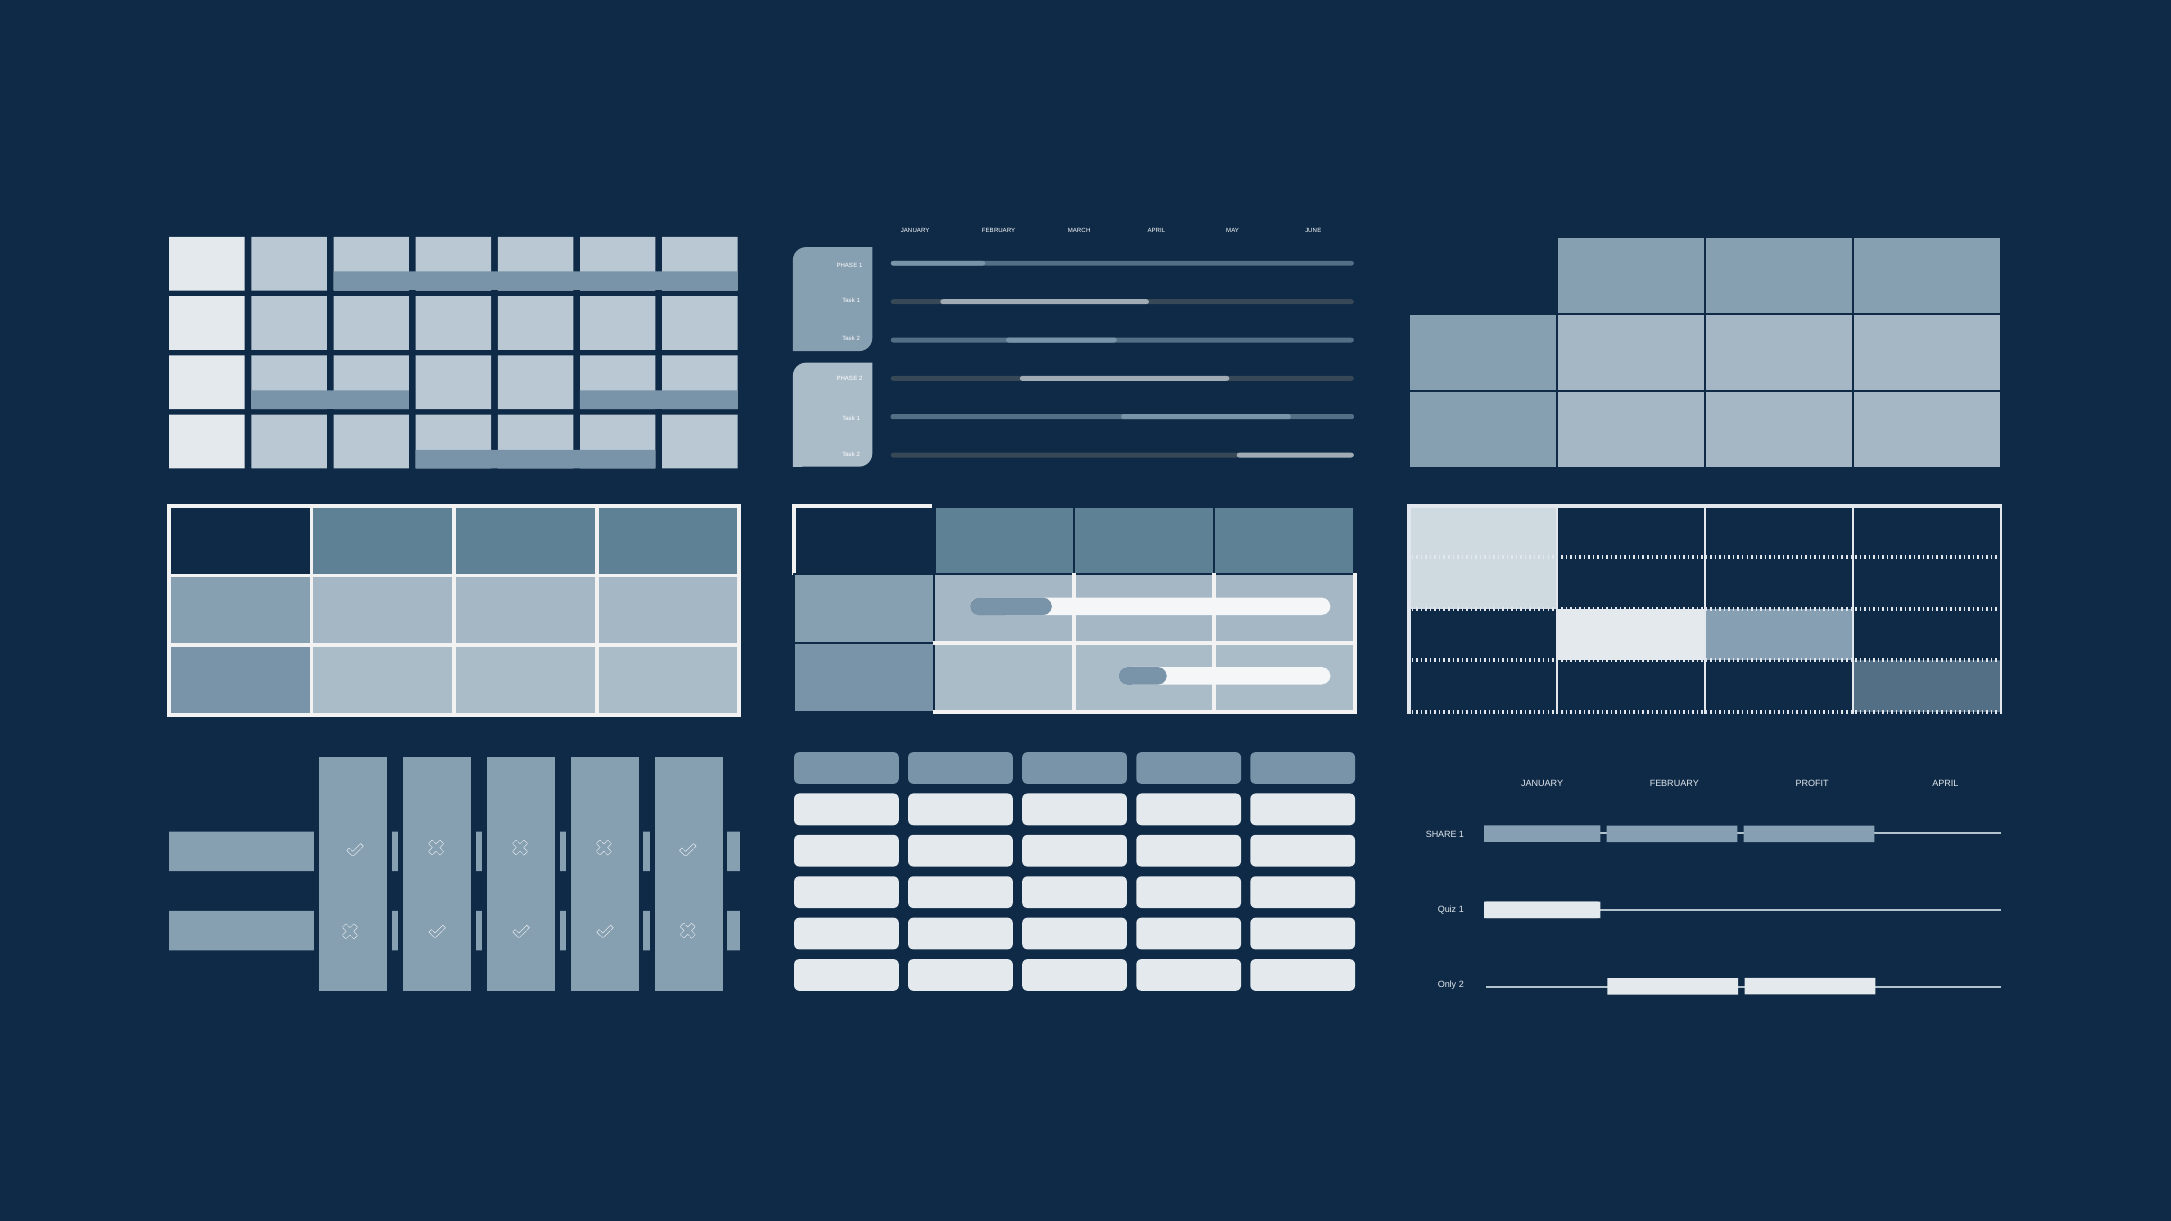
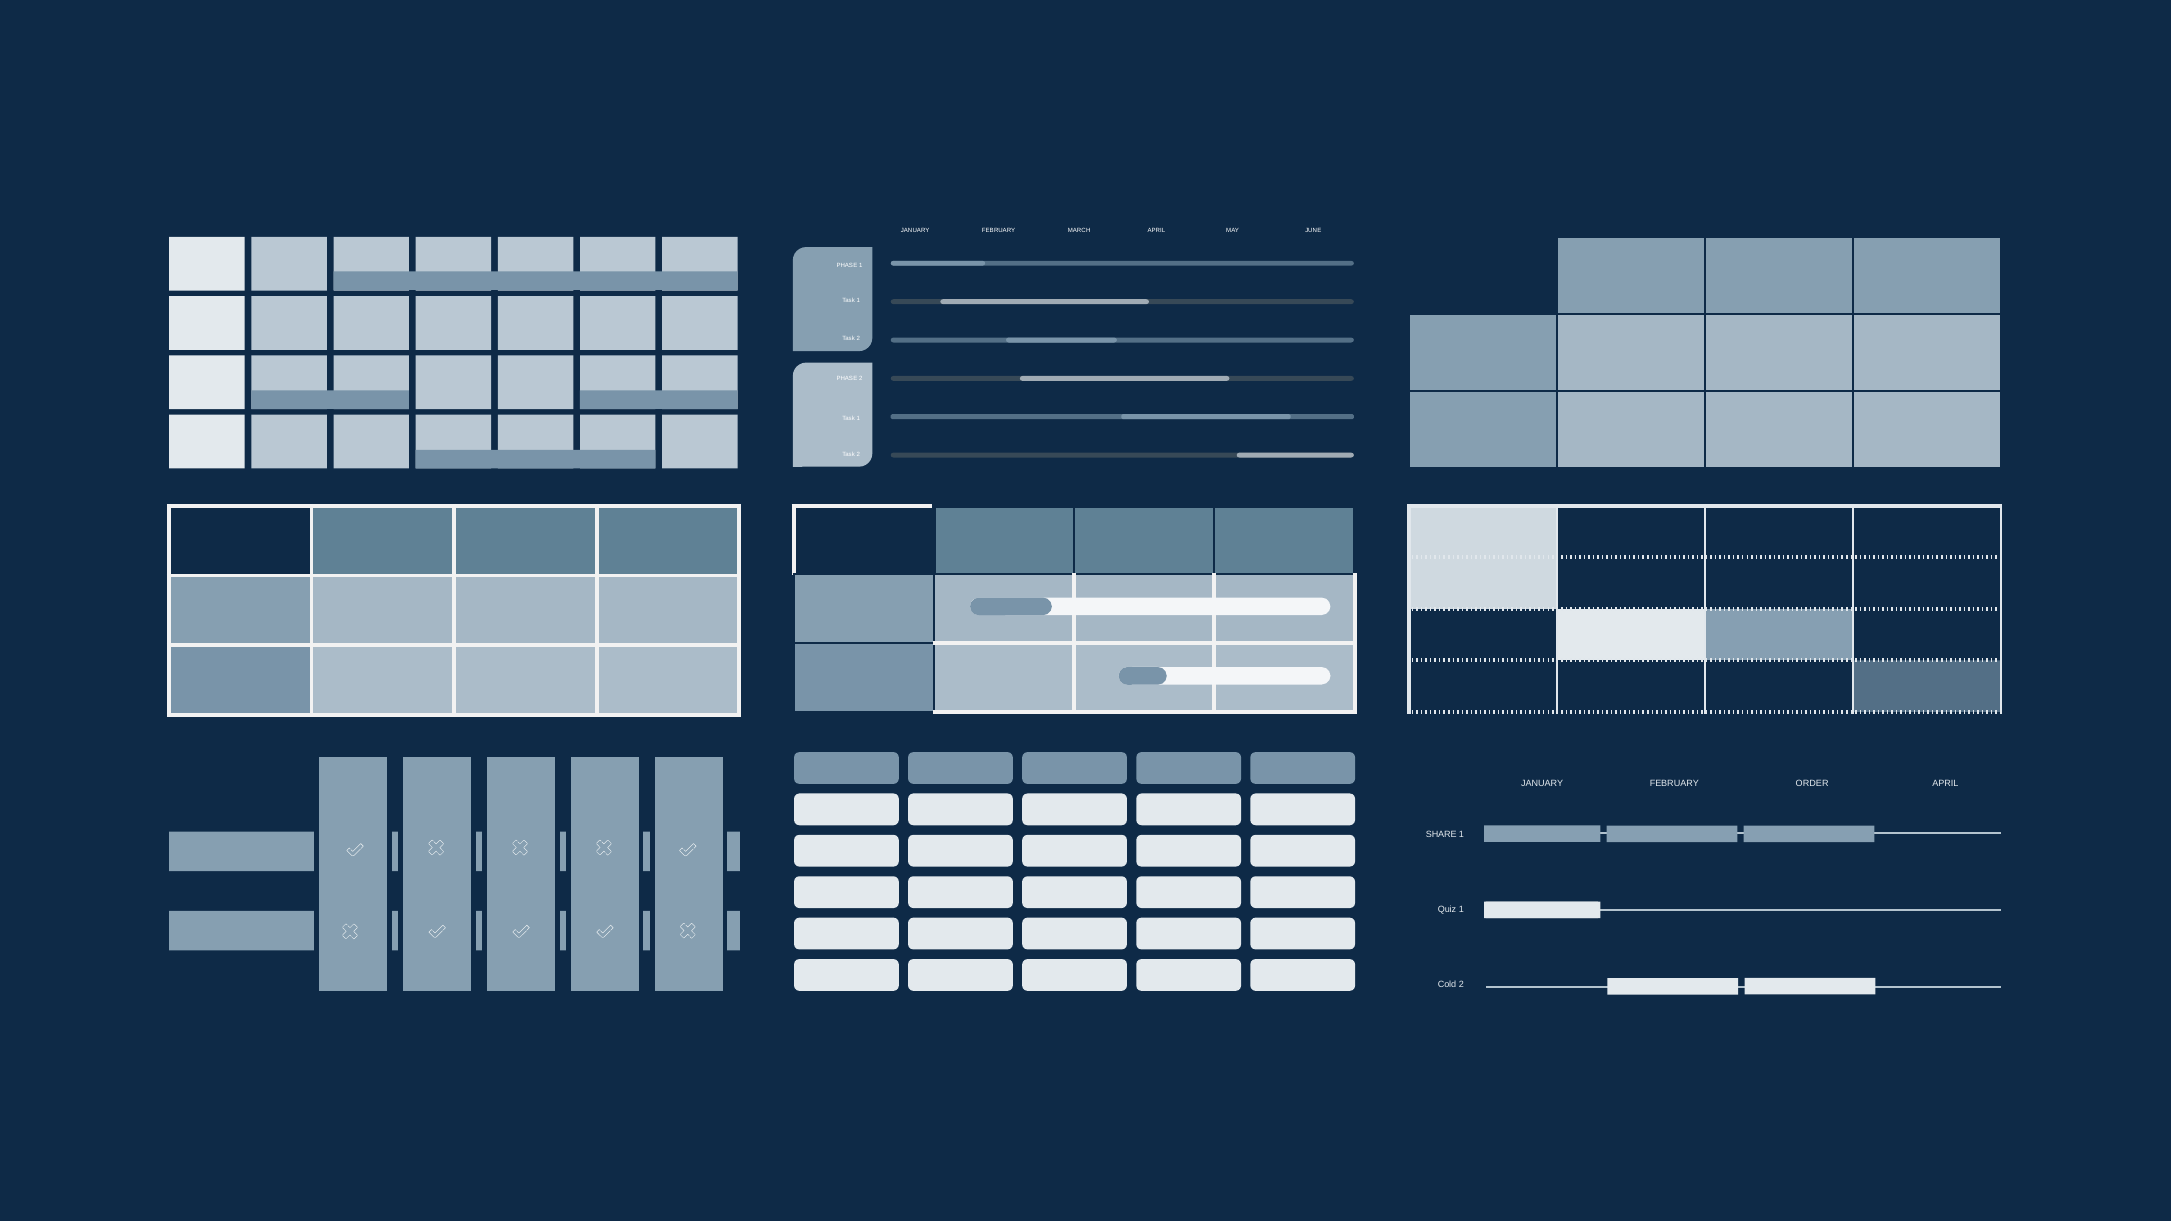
PROFIT: PROFIT -> ORDER (1812, 784)
Only: Only -> Cold (1447, 984)
